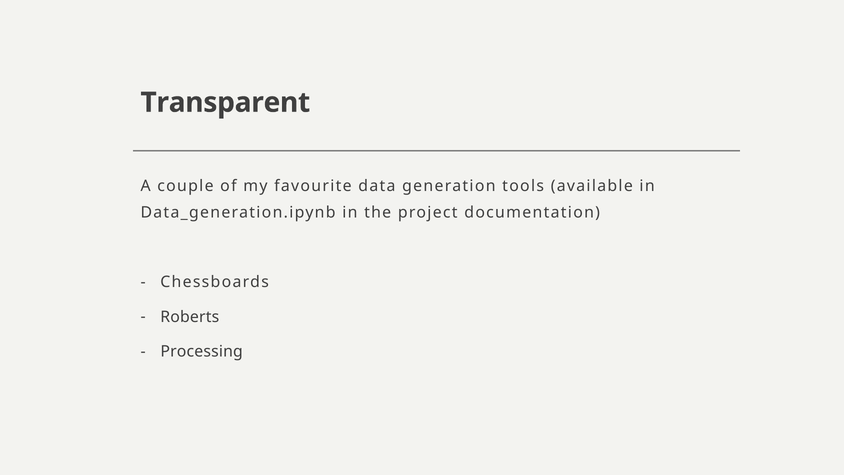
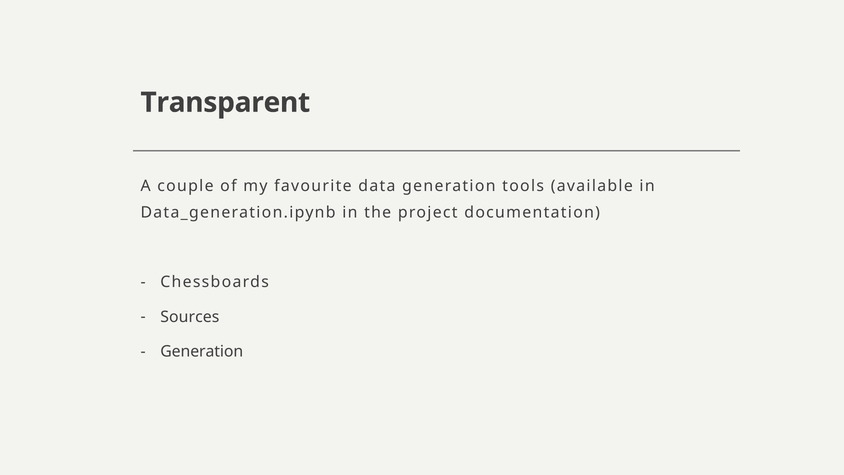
Roberts: Roberts -> Sources (190, 317)
Processing: Processing -> Generation (202, 351)
